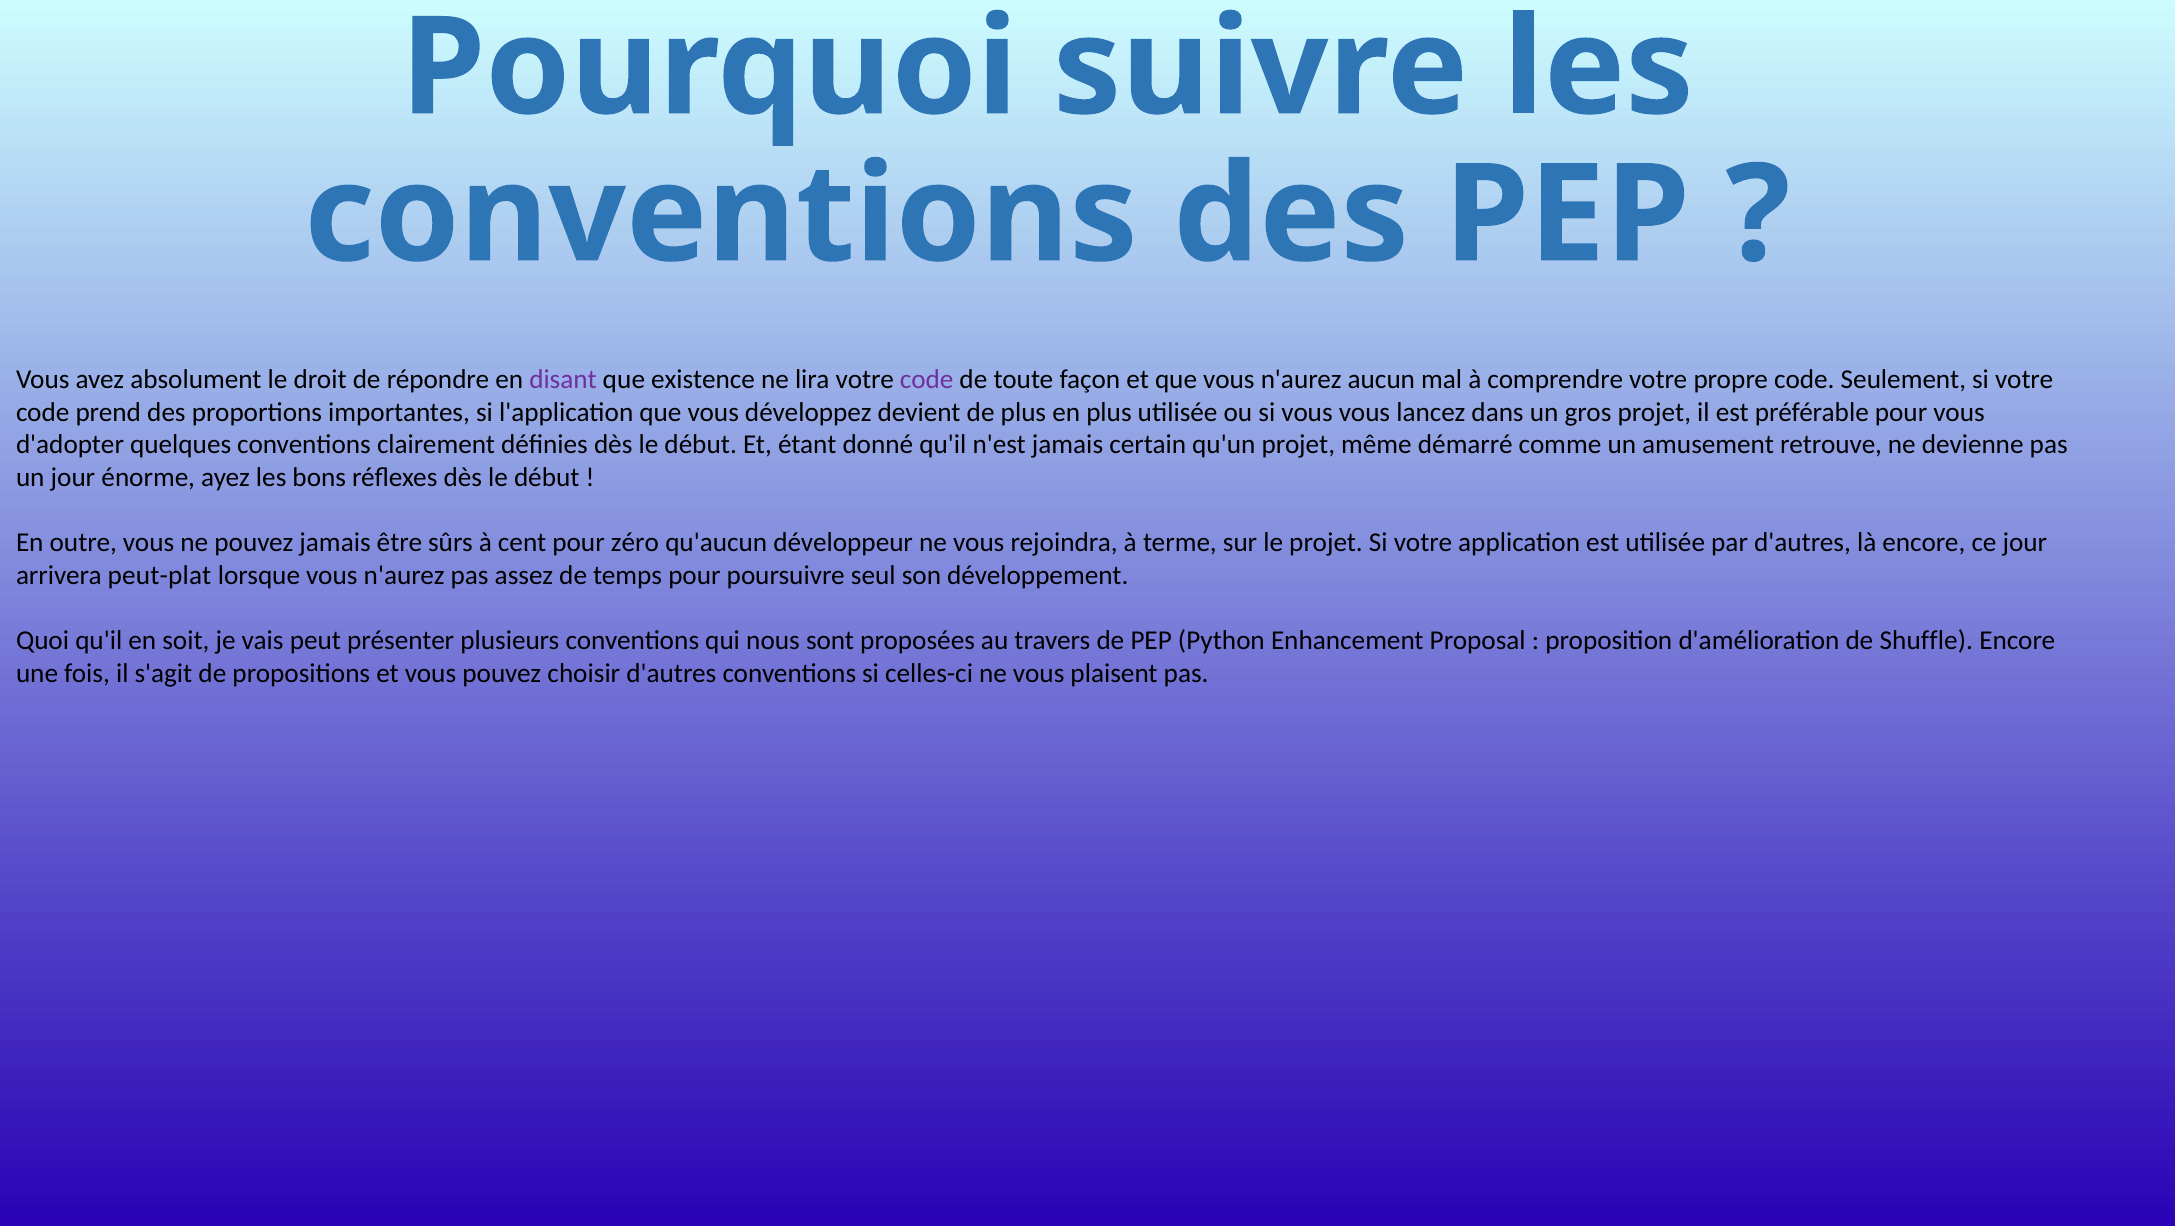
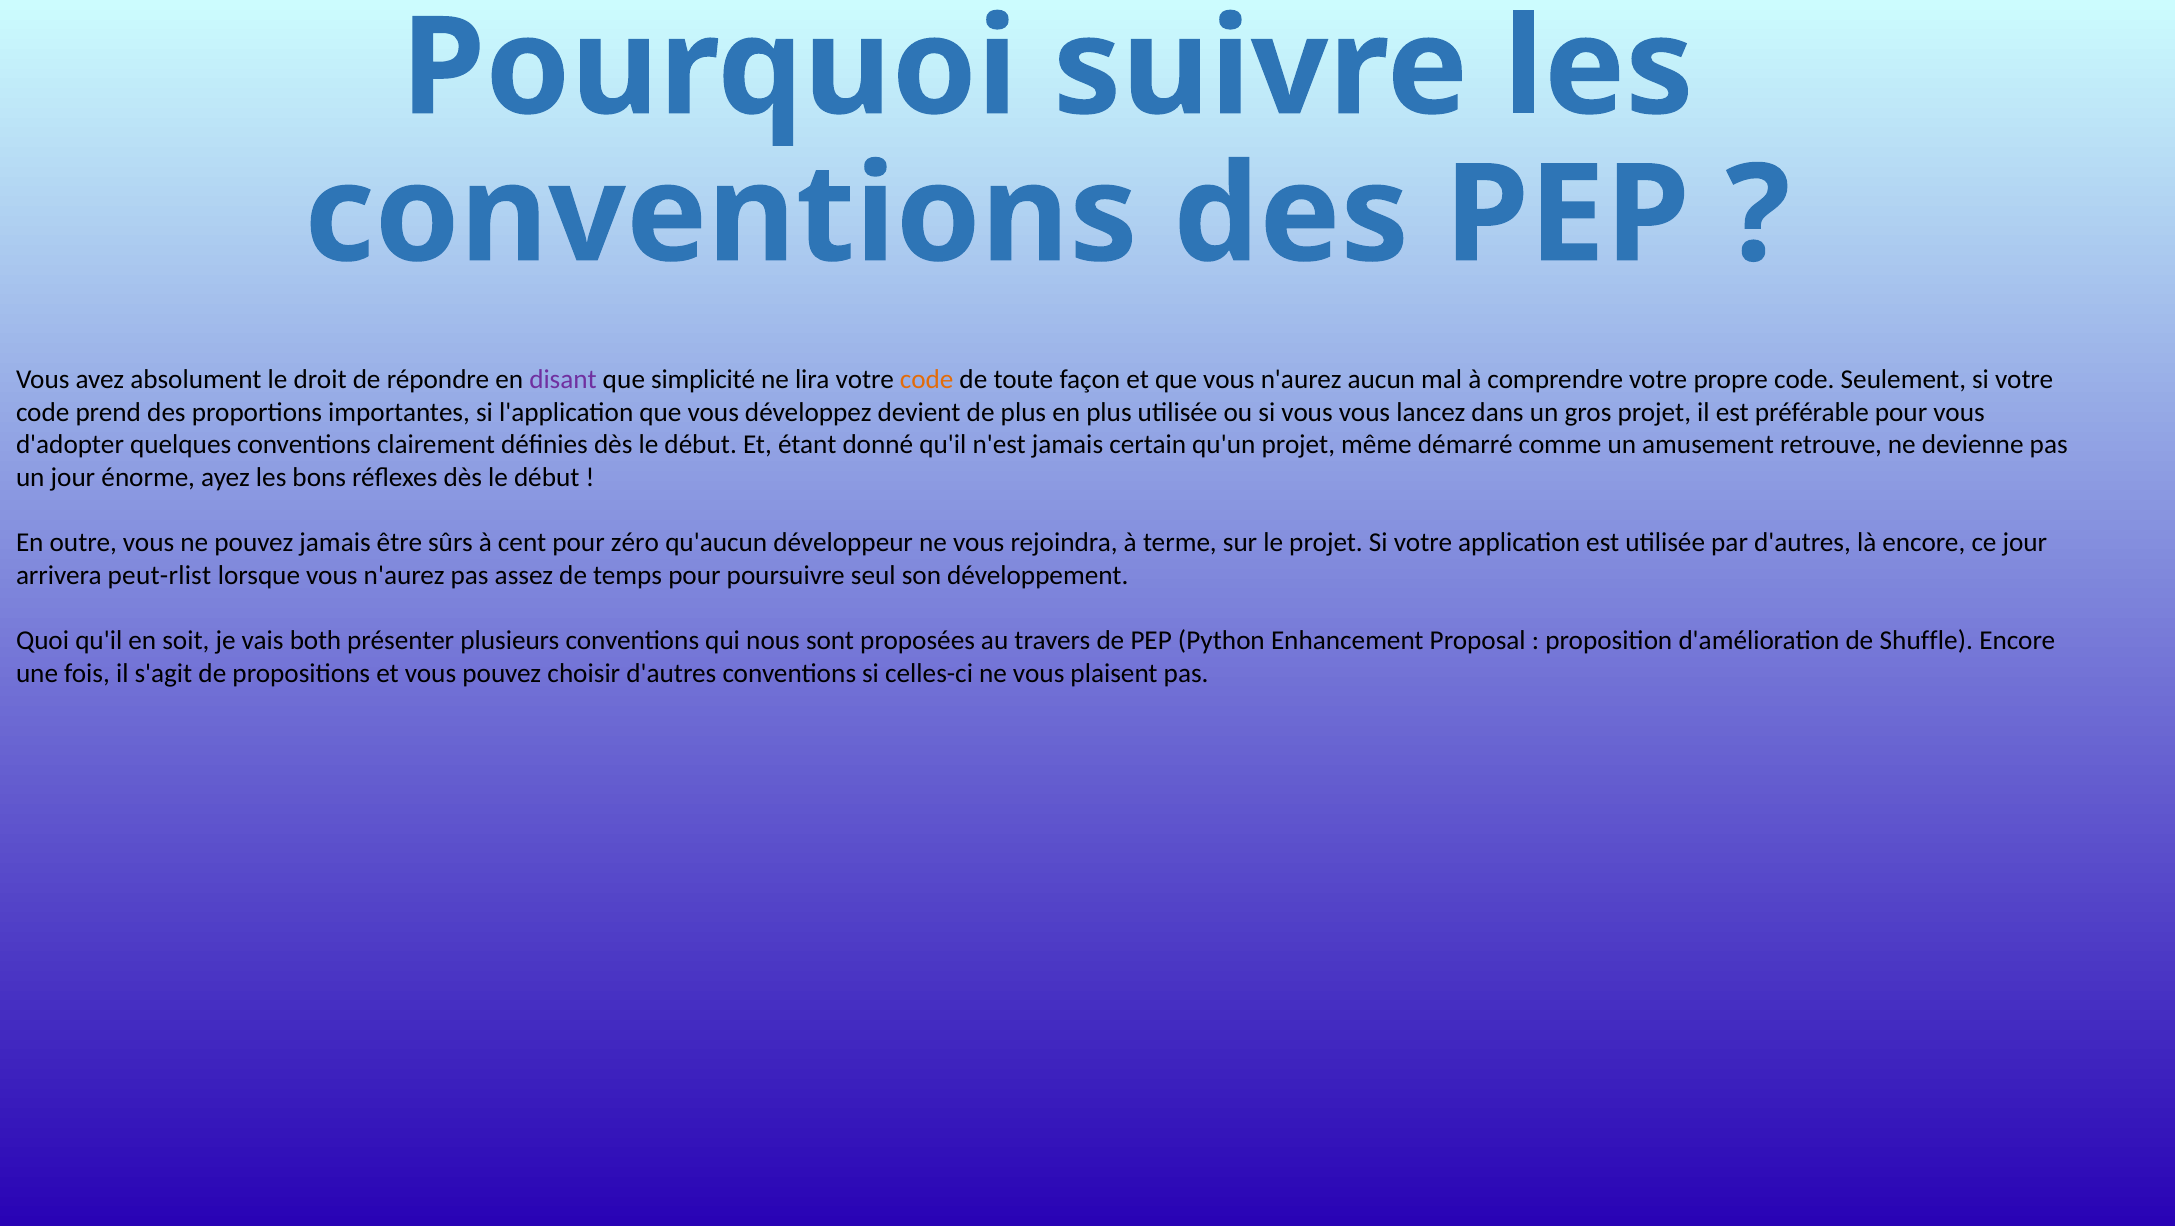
existence: existence -> simplicité (703, 379)
code colour: purple -> orange (927, 379)
peut-plat: peut-plat -> peut-rlist (159, 576)
peut: peut -> both (316, 641)
